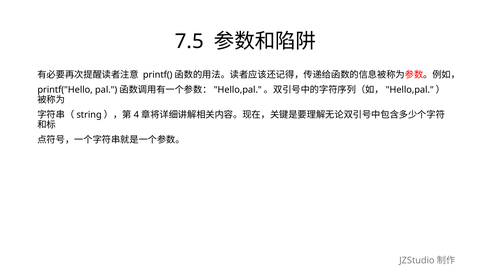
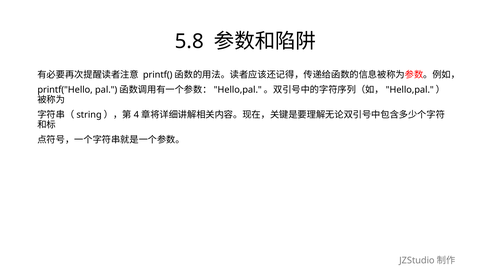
7.5: 7.5 -> 5.8 (189, 41)
